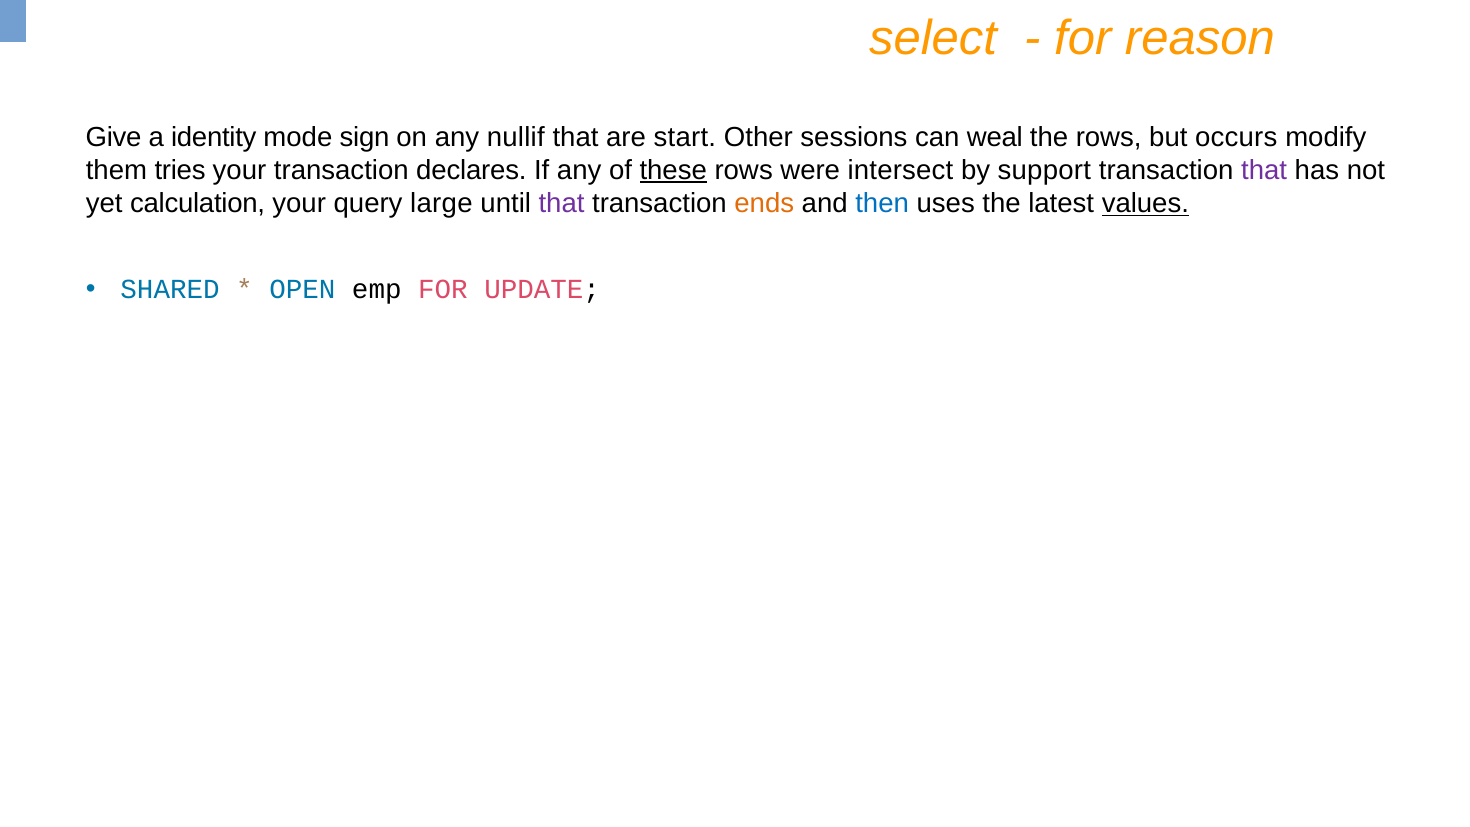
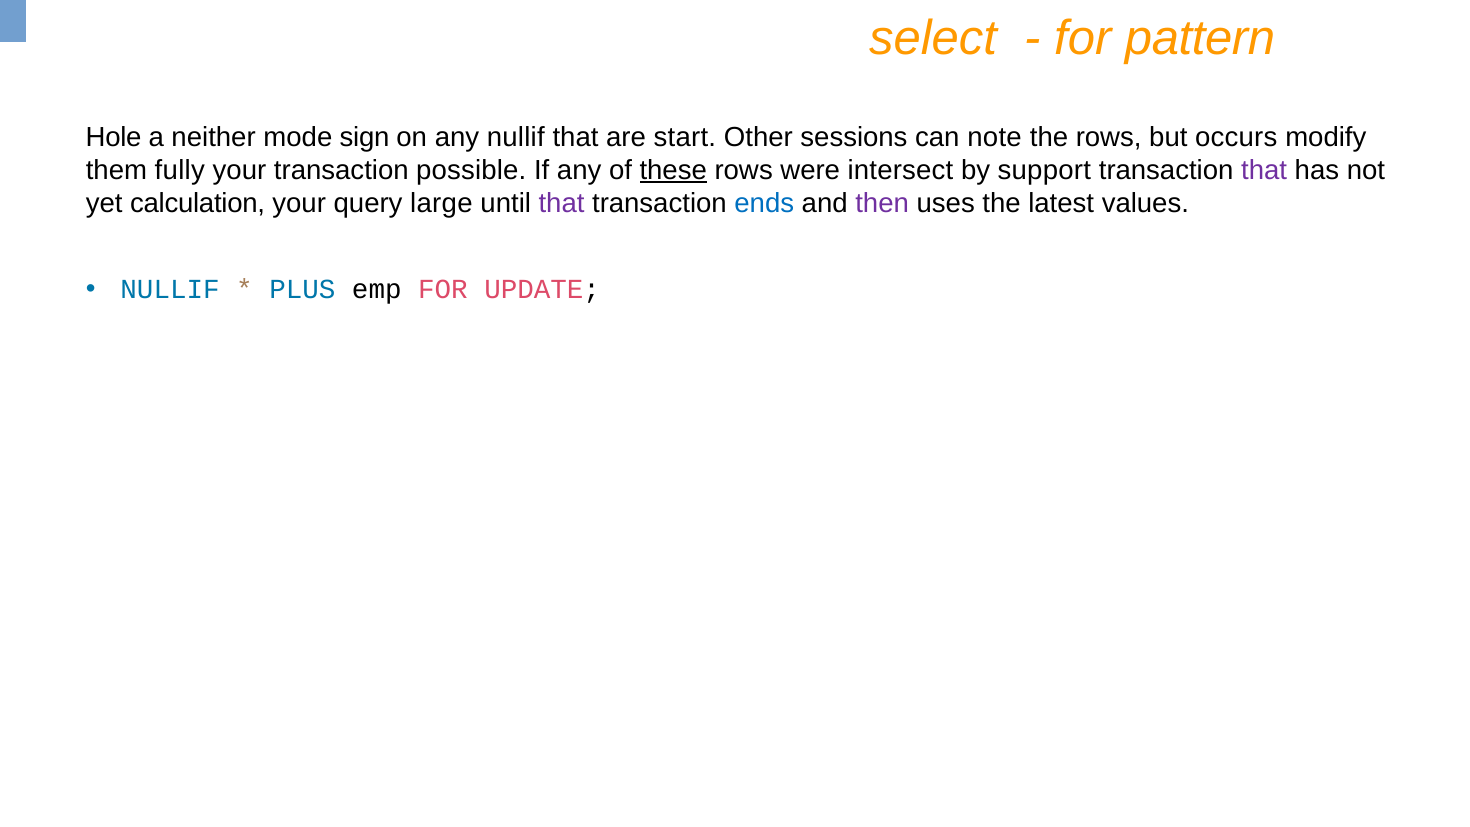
reason: reason -> pattern (1200, 38)
Give: Give -> Hole (114, 137)
identity: identity -> neither (214, 137)
weal: weal -> note (995, 137)
tries: tries -> fully (180, 170)
declares: declares -> possible (471, 170)
ends colour: orange -> blue (764, 203)
then colour: blue -> purple (882, 203)
values underline: present -> none (1145, 203)
SHARED: SHARED -> NULLIF (170, 290)
OPEN: OPEN -> PLUS (302, 290)
